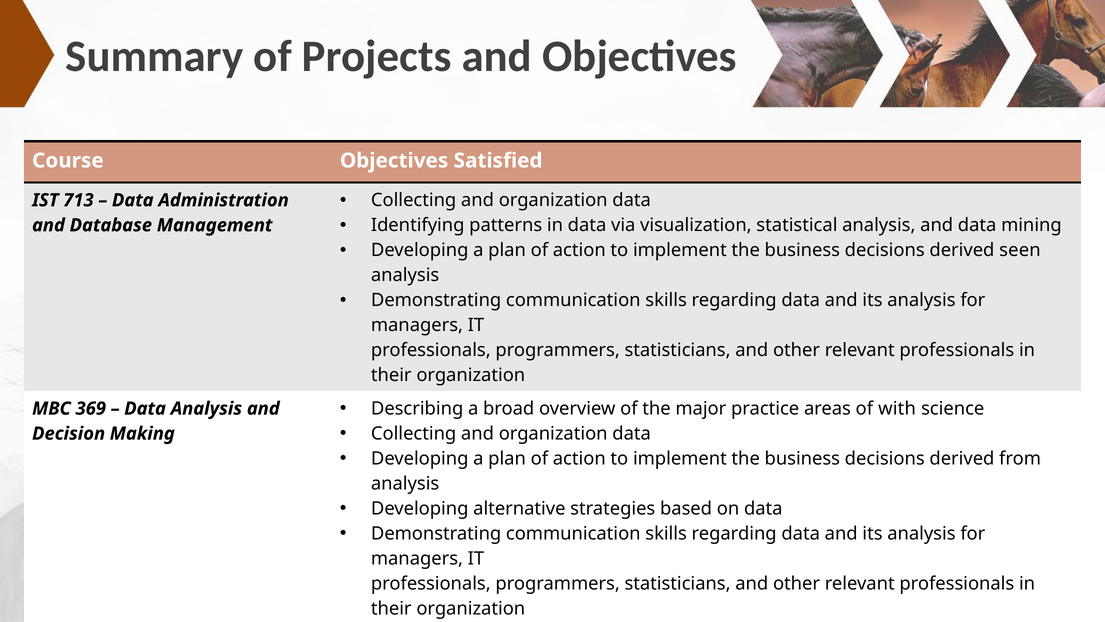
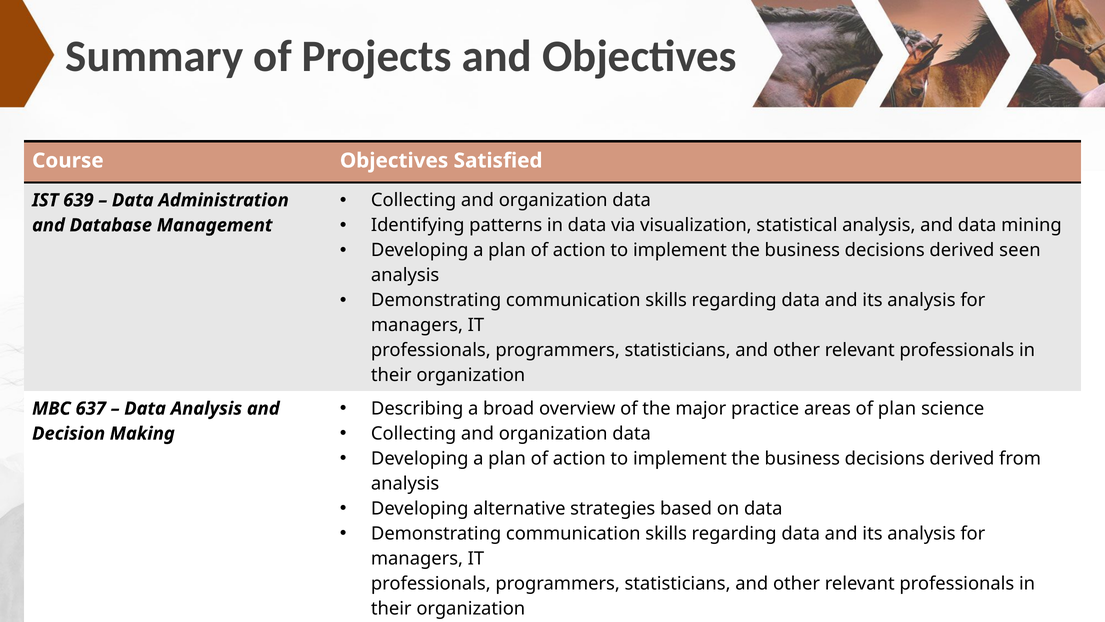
713: 713 -> 639 (78, 200)
of with: with -> plan (897, 408)
369: 369 -> 637 (91, 408)
